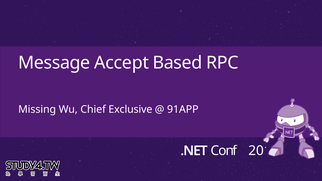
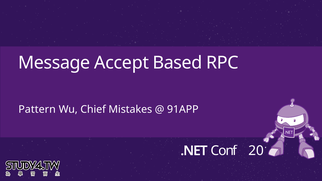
Missing: Missing -> Pattern (37, 109)
Exclusive: Exclusive -> Mistakes (130, 109)
